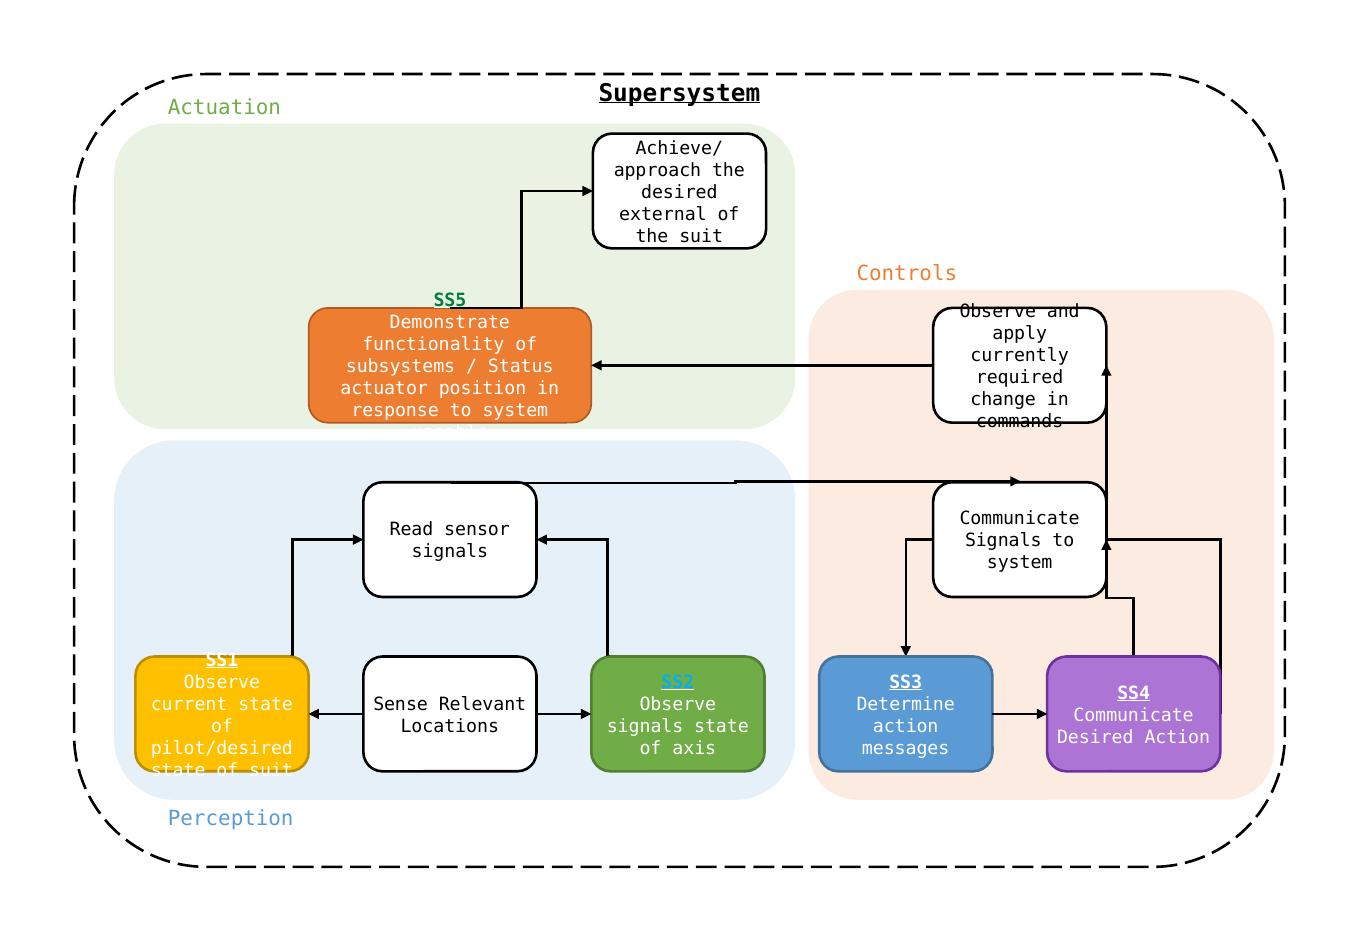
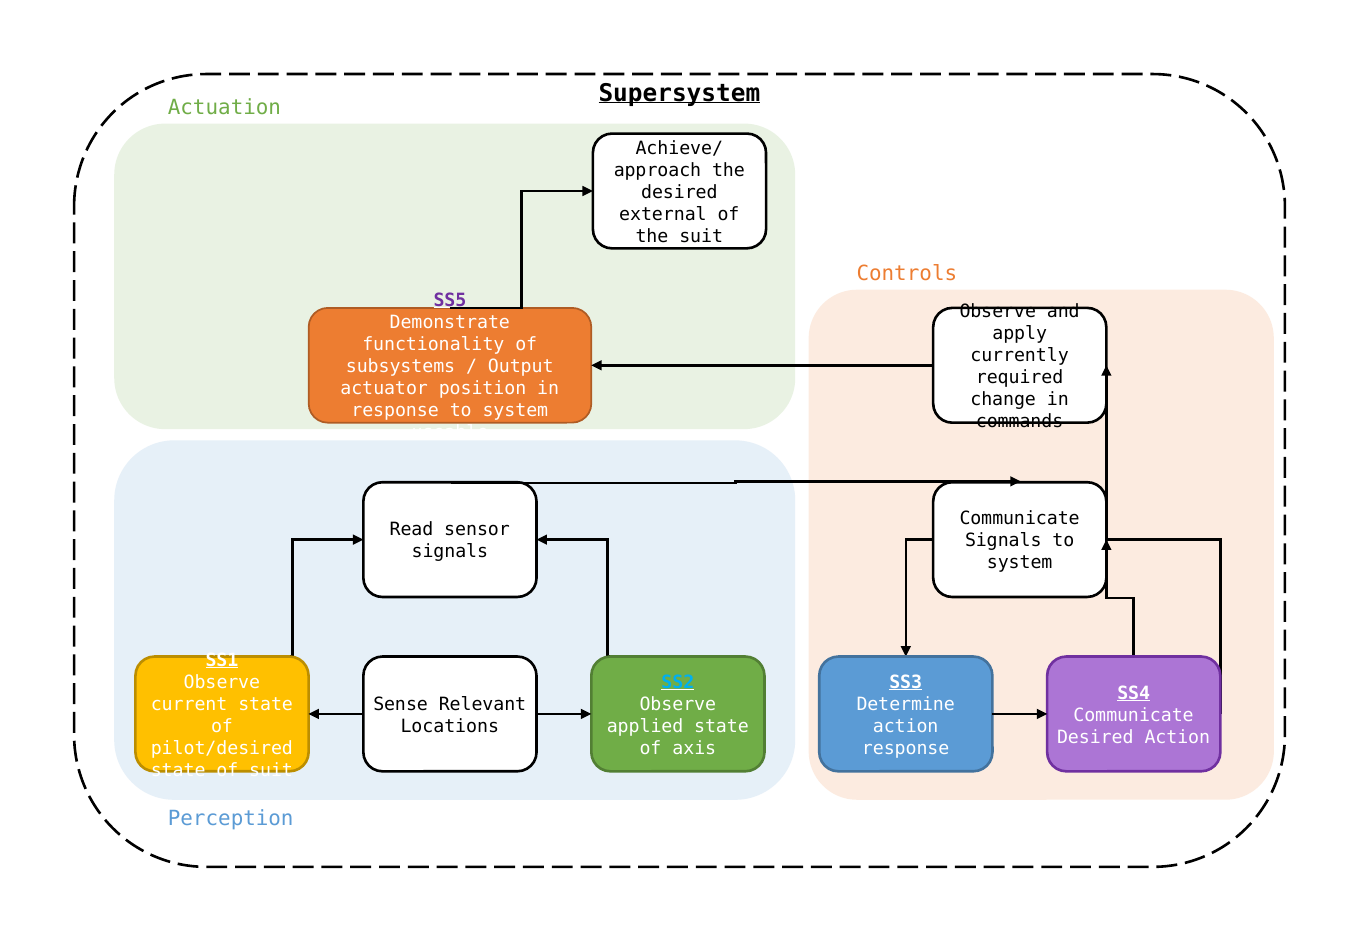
SS5 colour: green -> purple (450, 301)
Status: Status -> Output (521, 366)
signals: signals -> applied (645, 726)
messages: messages -> response (906, 748)
